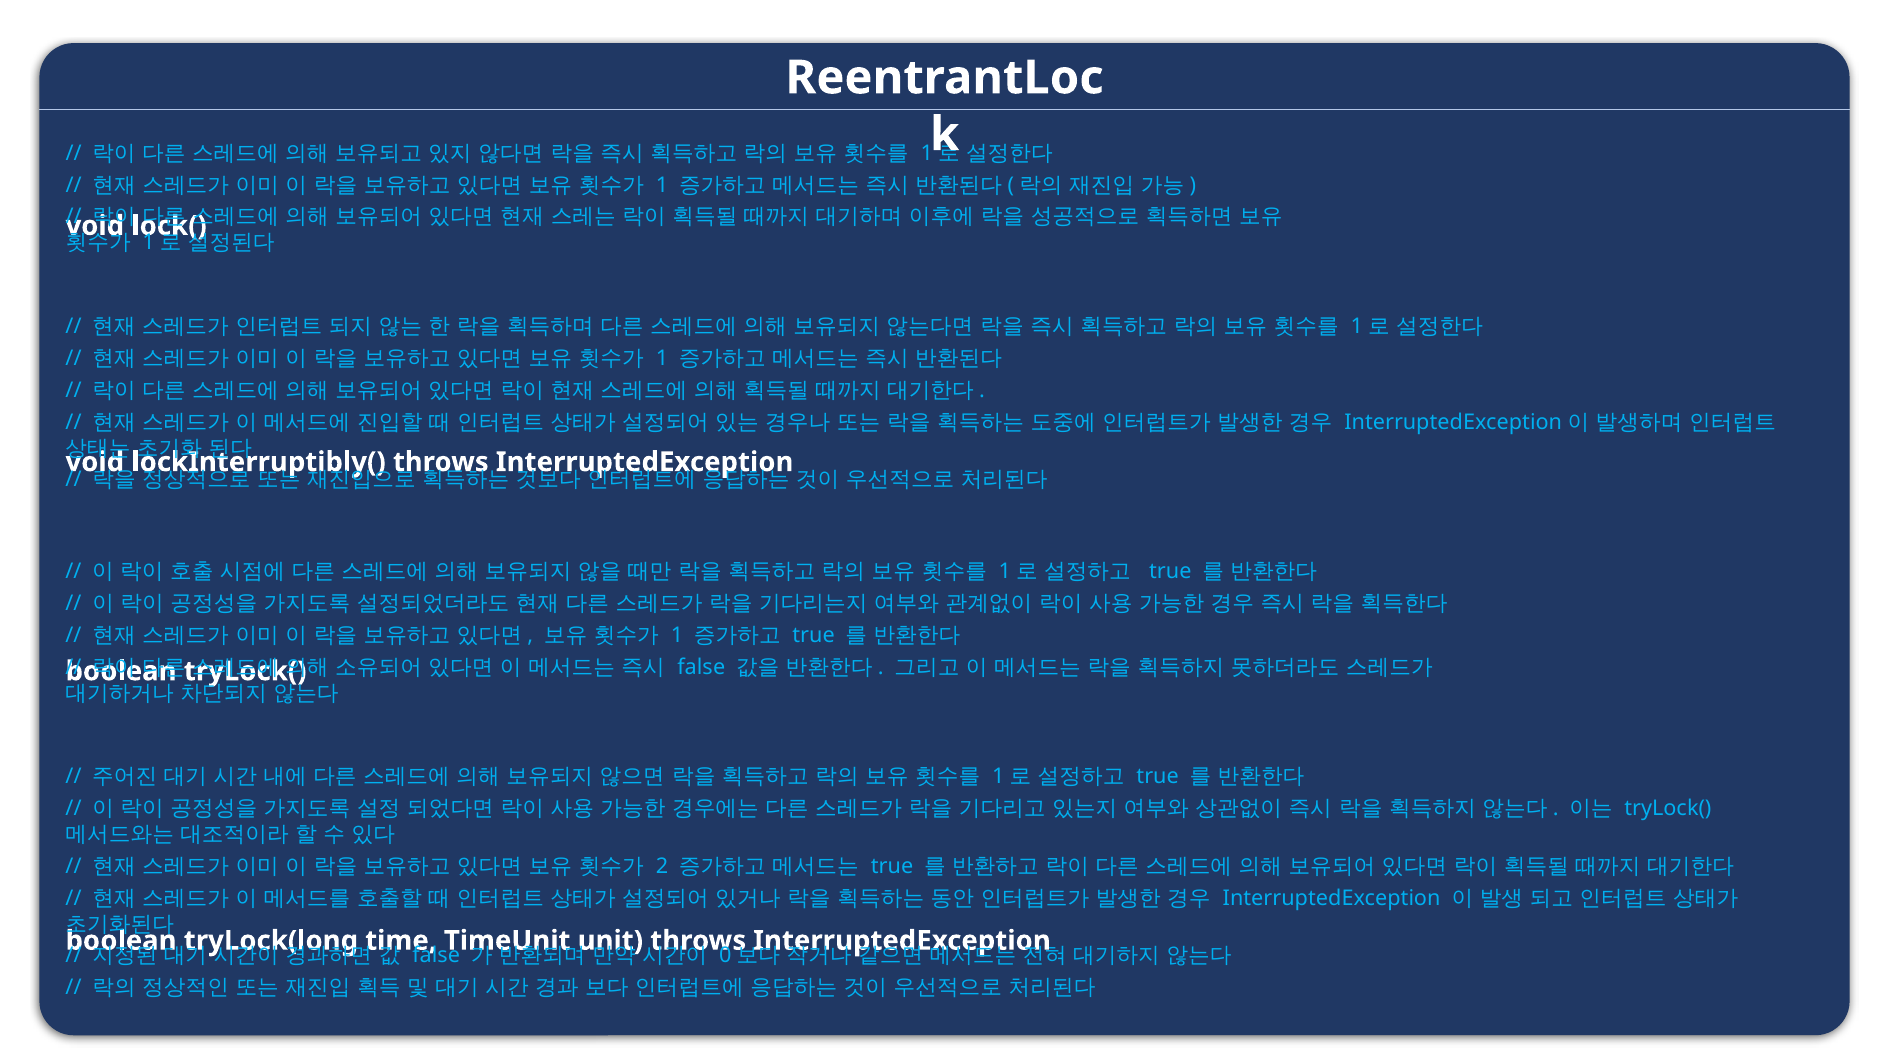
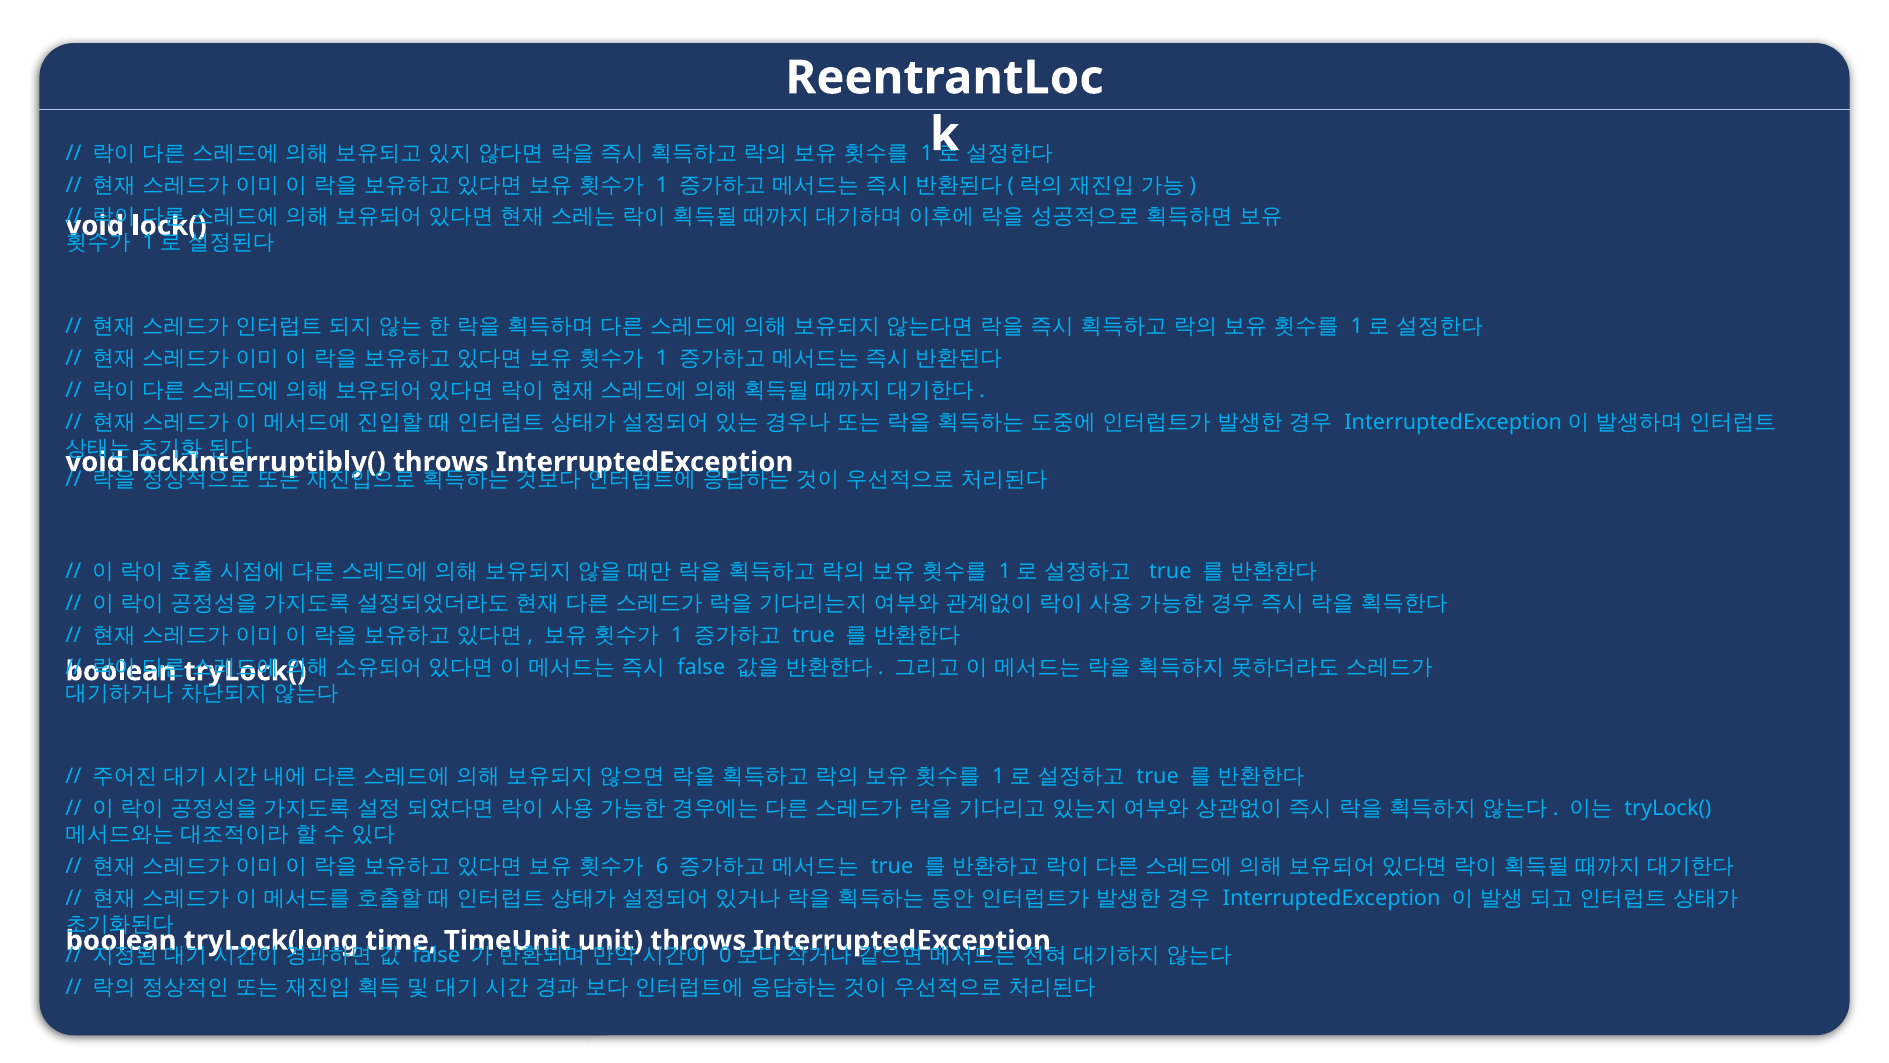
2: 2 -> 6 (662, 866)
